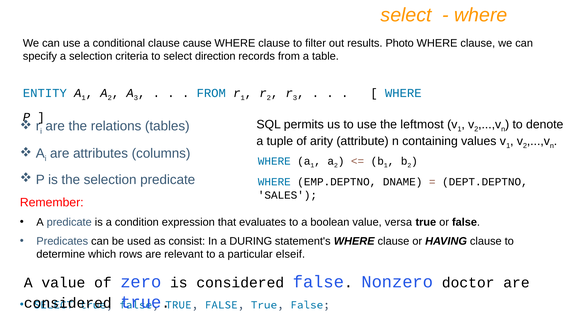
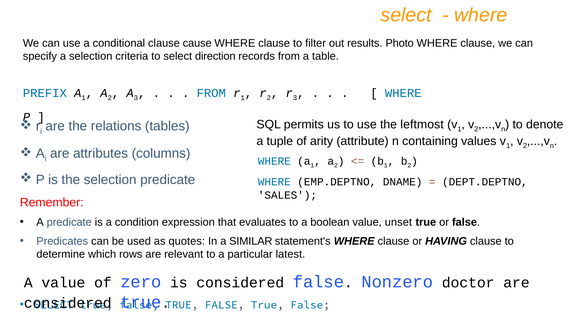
ENTITY: ENTITY -> PREFIX (45, 93)
versa: versa -> unset (398, 222)
consist: consist -> quotes (187, 241)
DURING: DURING -> SIMILAR (251, 241)
elseif: elseif -> latest (290, 254)
